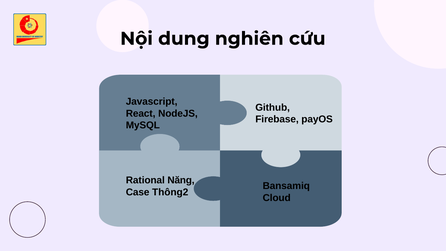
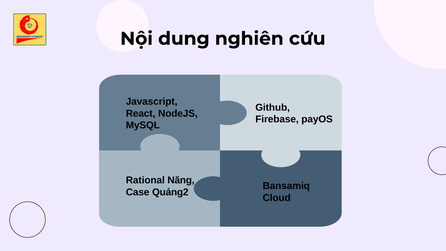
Thông2: Thông2 -> Quảng2 (170, 192)
